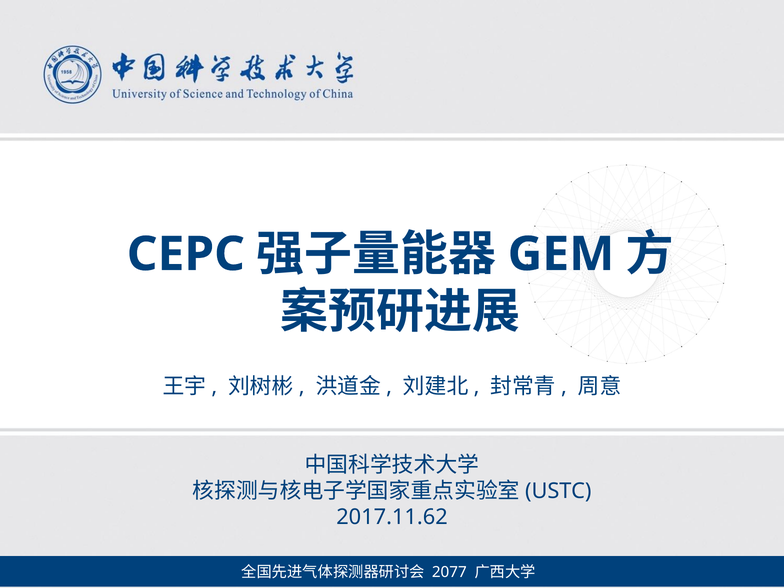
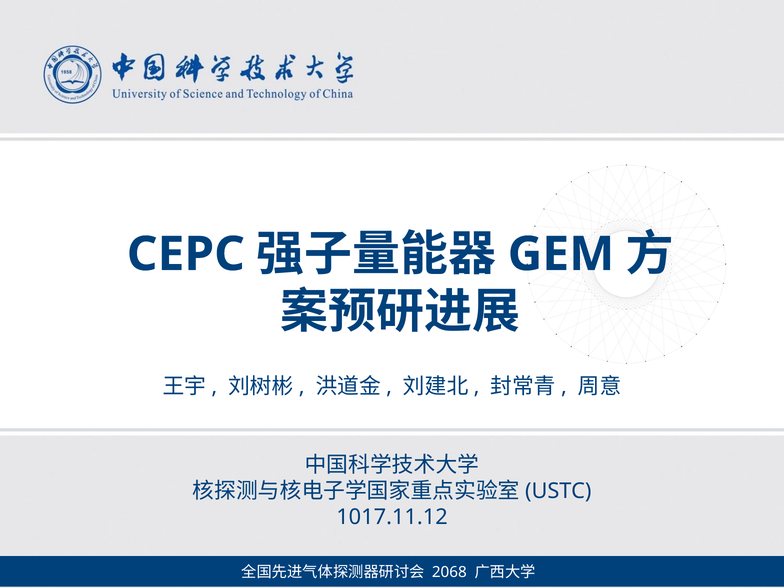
2017.11.62: 2017.11.62 -> 1017.11.12 (392, 517)
2077: 2077 -> 2068 (449, 572)
